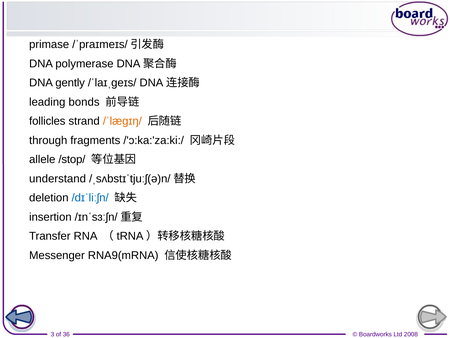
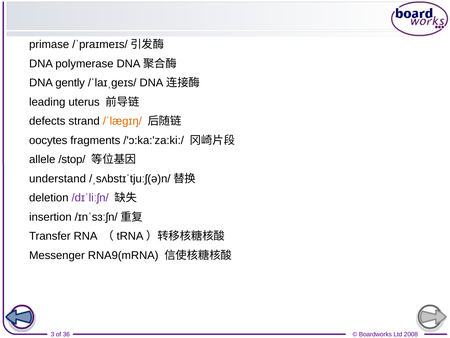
bonds: bonds -> uterus (84, 102)
follicles: follicles -> defects (47, 121)
through: through -> oocytes (48, 140)
/dɪˈliːʃn/ colour: blue -> purple (90, 198)
